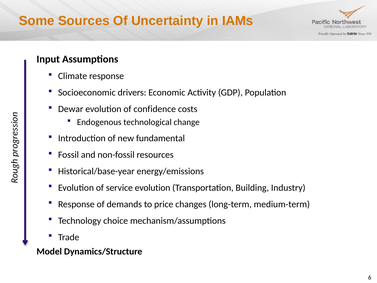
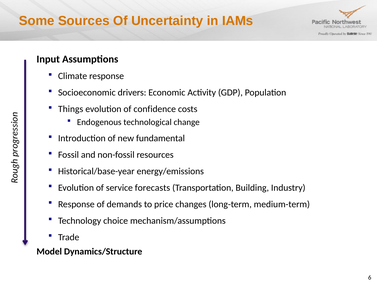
Dewar: Dewar -> Things (71, 109)
service evolution: evolution -> forecasts (152, 188)
